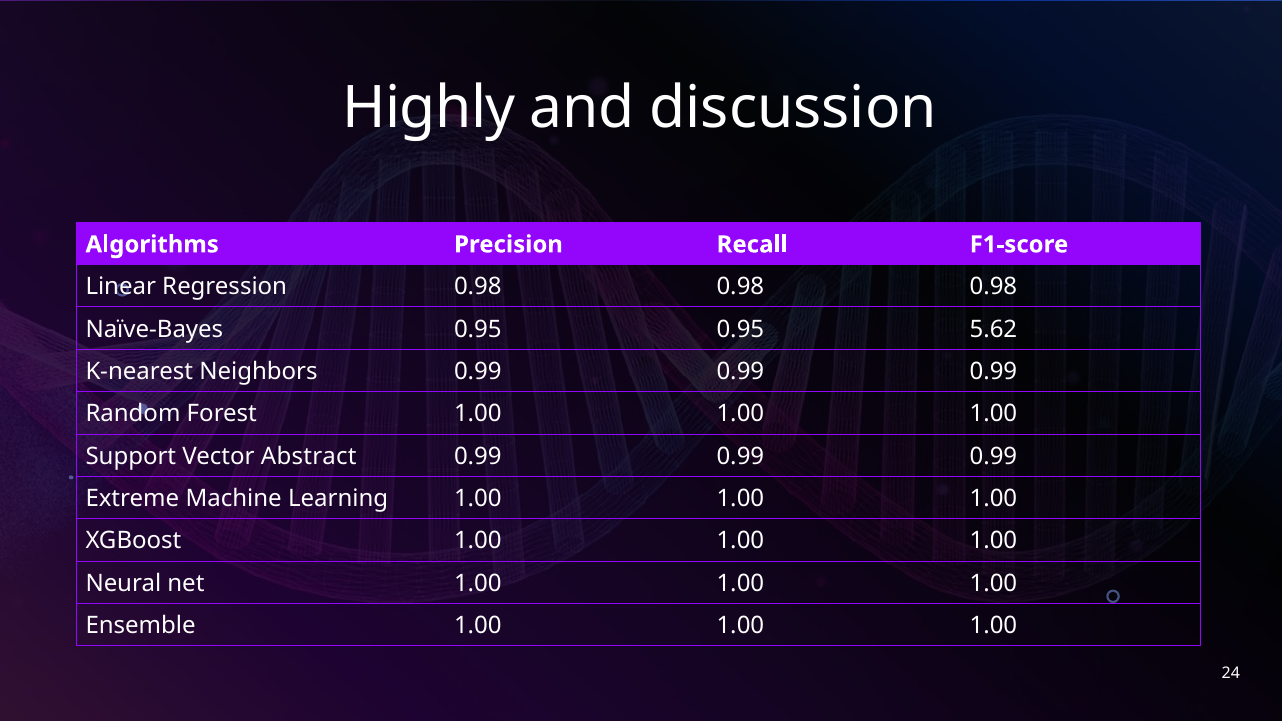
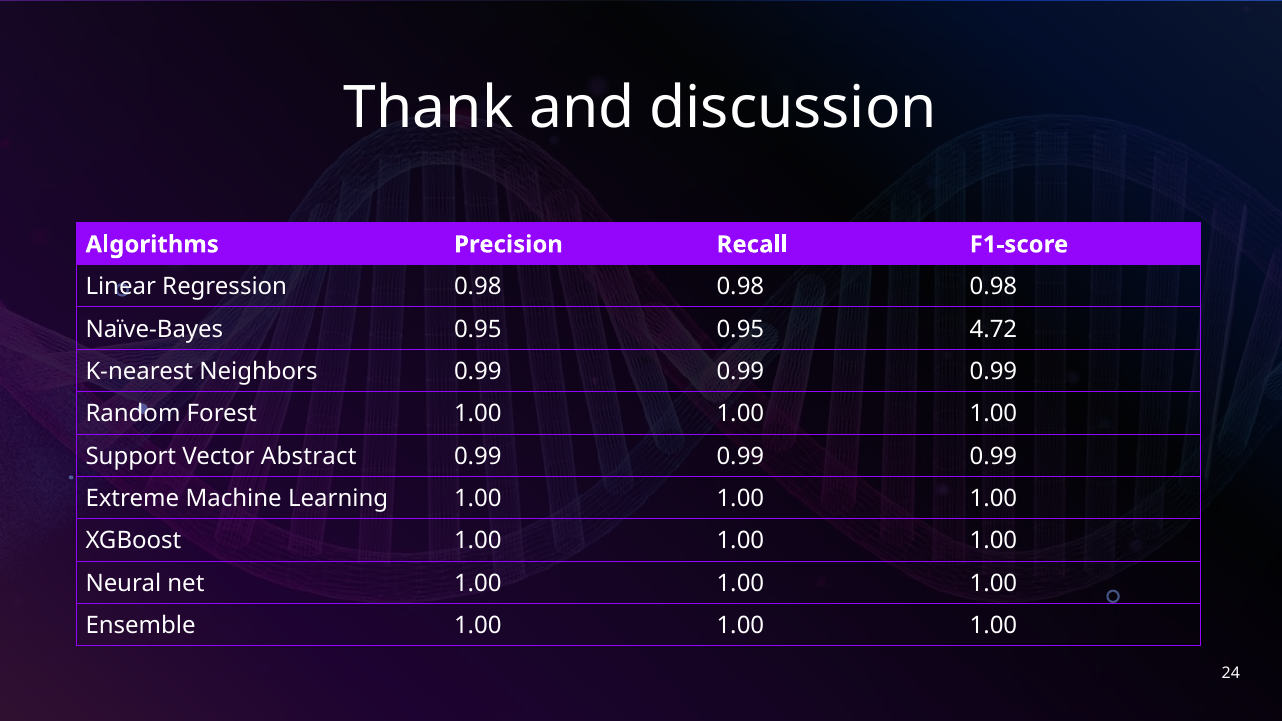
Highly: Highly -> Thank (429, 108)
5.62: 5.62 -> 4.72 (993, 329)
